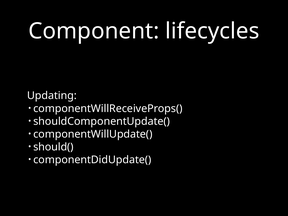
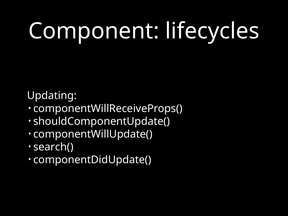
should(: should( -> search( (53, 147)
